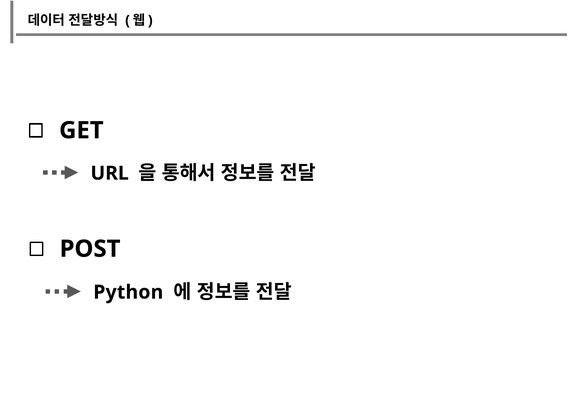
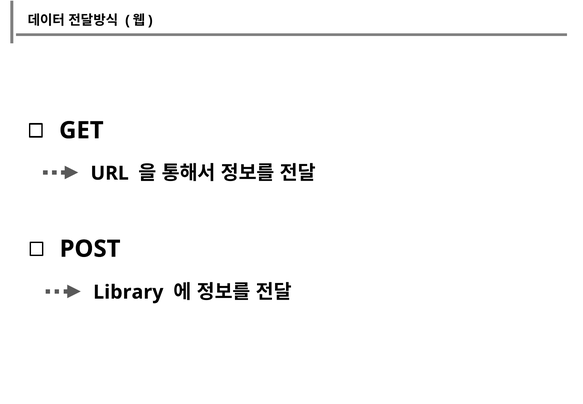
Python: Python -> Library (128, 292)
